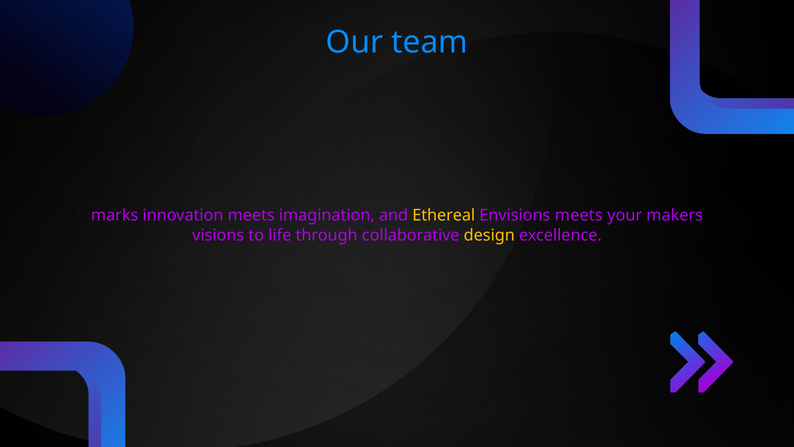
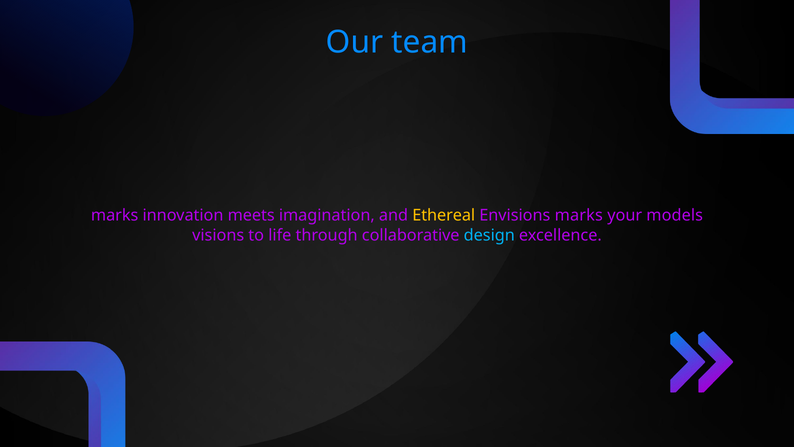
Envisions meets: meets -> marks (579, 215)
makers: makers -> models (675, 215)
design colour: yellow -> light blue (489, 235)
